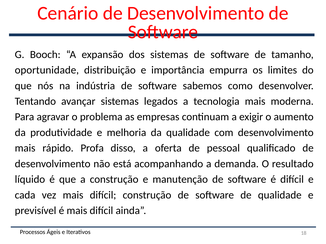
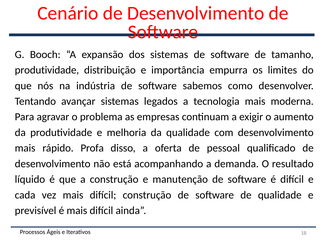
oportunidade: oportunidade -> produtividade (47, 70)
